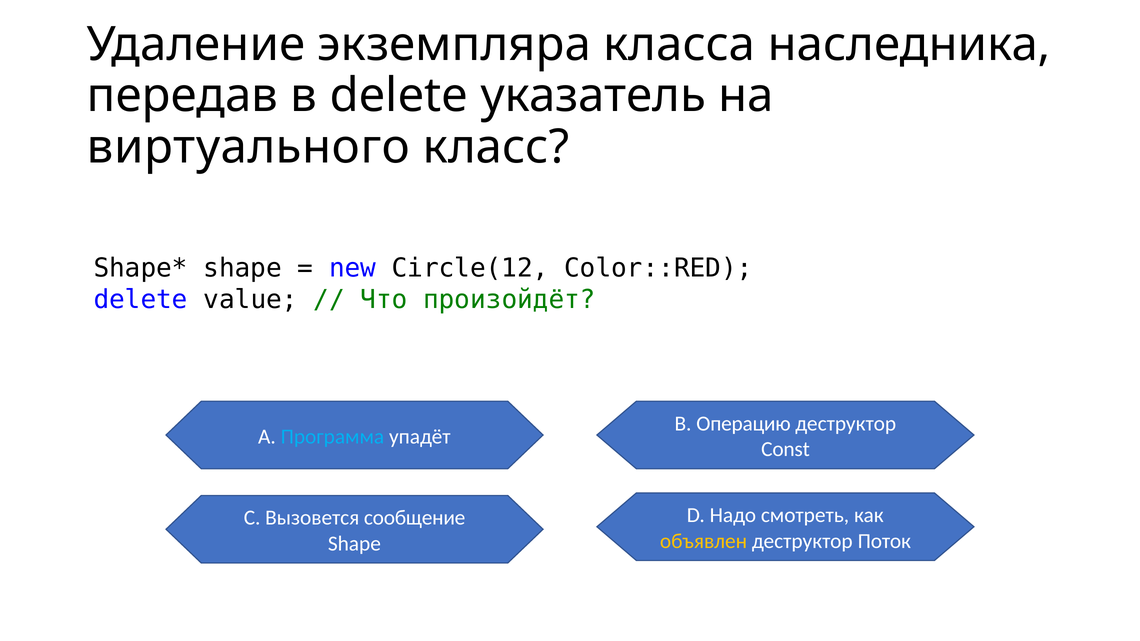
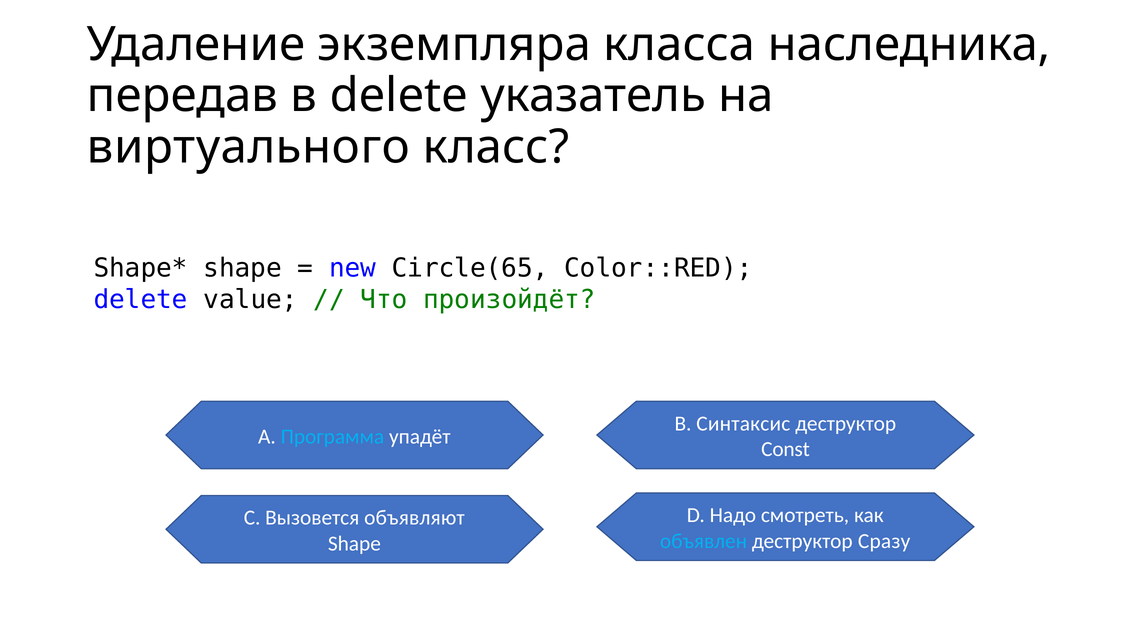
Circle(12: Circle(12 -> Circle(65 (470, 268)
Операцию: Операцию -> Синтаксис (743, 424)
сообщение: сообщение -> объявляют (414, 518)
объявлен colour: yellow -> light blue (704, 541)
Поток: Поток -> Сразу (884, 541)
